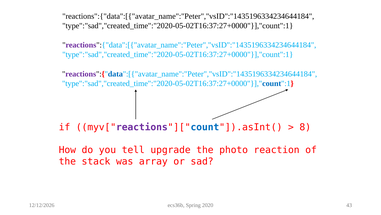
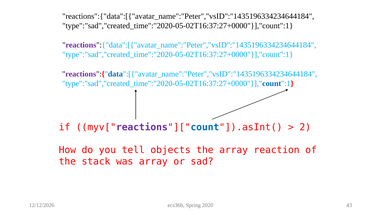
8: 8 -> 2 (305, 127)
upgrade: upgrade -> objects (171, 150)
the photo: photo -> array (234, 150)
